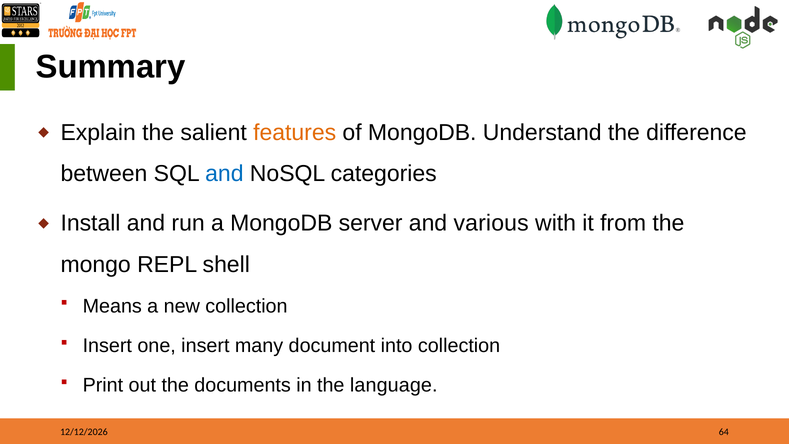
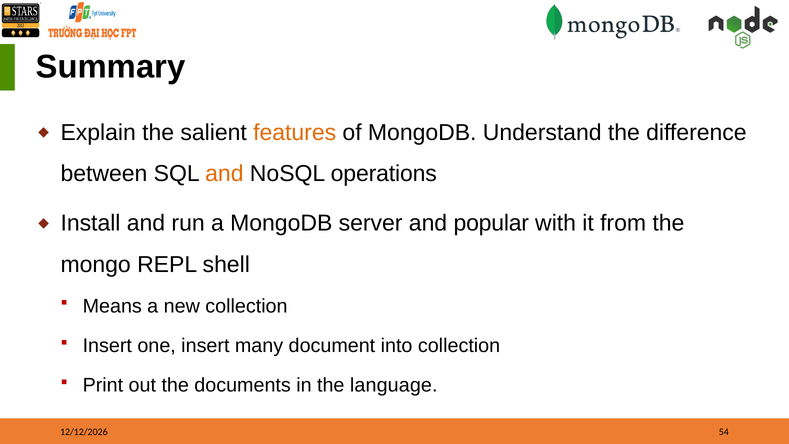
and colour: blue -> orange (224, 174)
categories: categories -> operations (384, 174)
various: various -> popular (491, 223)
64: 64 -> 54 (724, 432)
